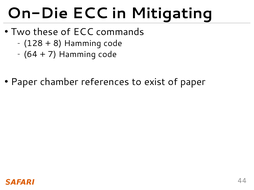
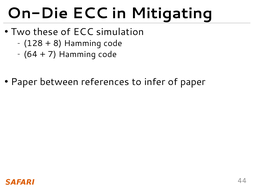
commands: commands -> simulation (120, 32)
chamber: chamber -> between (59, 82)
exist: exist -> infer (155, 82)
